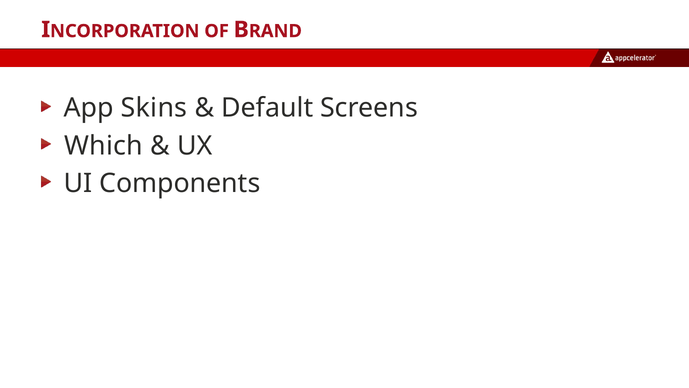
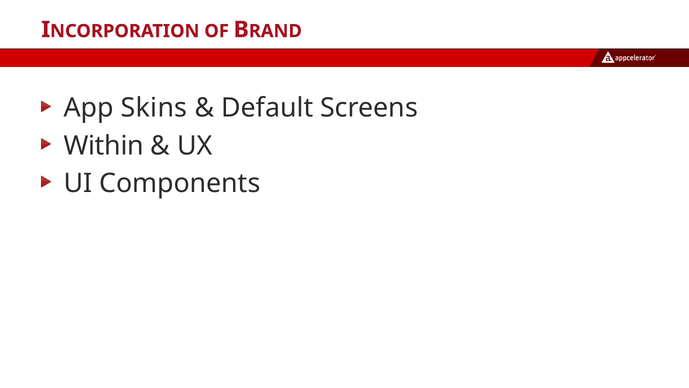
Which: Which -> Within (104, 146)
